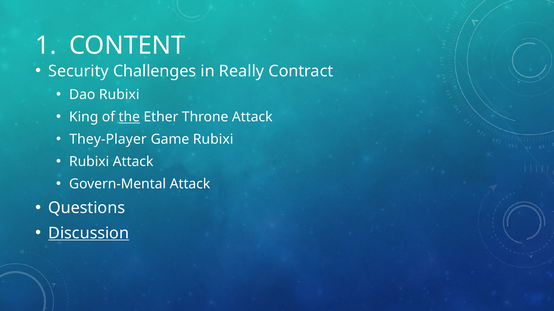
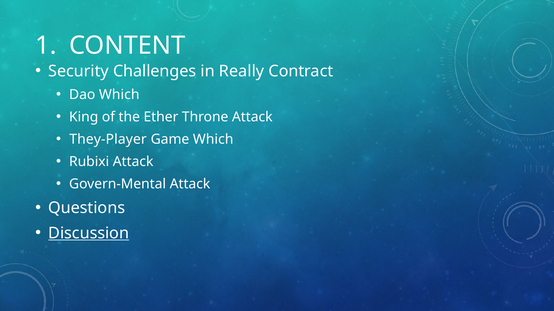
Dao Rubixi: Rubixi -> Which (119, 95)
the underline: present -> none (129, 117)
Game Rubixi: Rubixi -> Which (213, 140)
